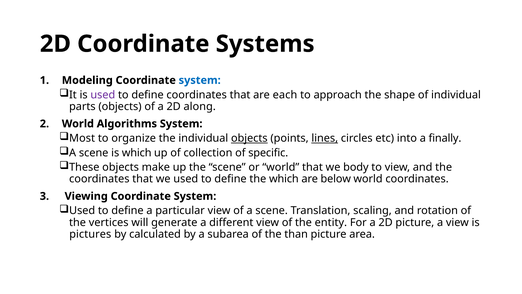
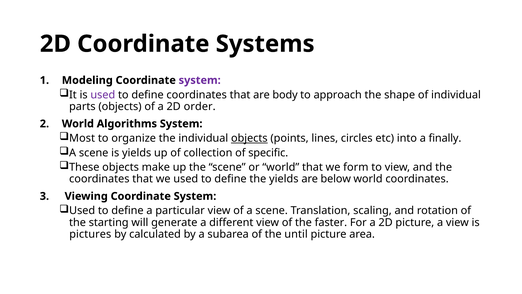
system colour: blue -> purple (200, 80)
each: each -> body (285, 95)
along: along -> order (200, 106)
lines underline: present -> none (325, 138)
is which: which -> yields (137, 153)
body: body -> form (356, 167)
the which: which -> yields (284, 179)
vertices: vertices -> starting (109, 222)
entity: entity -> faster (331, 222)
than: than -> until (296, 234)
